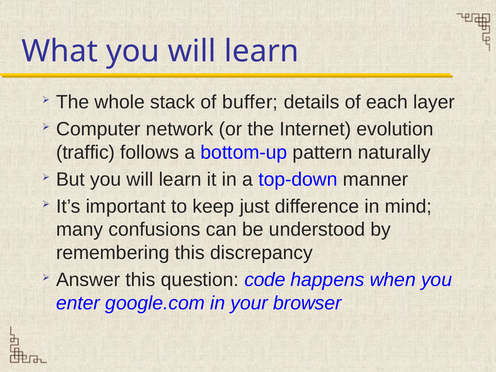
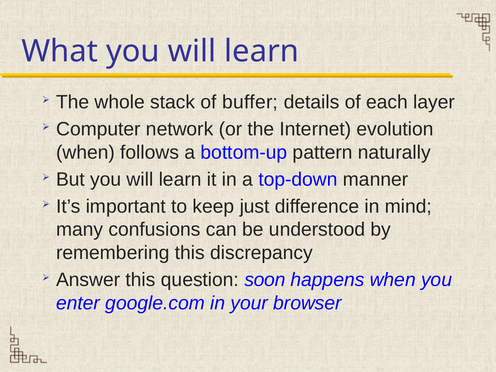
traffic: traffic -> when (86, 152)
code: code -> soon (265, 280)
